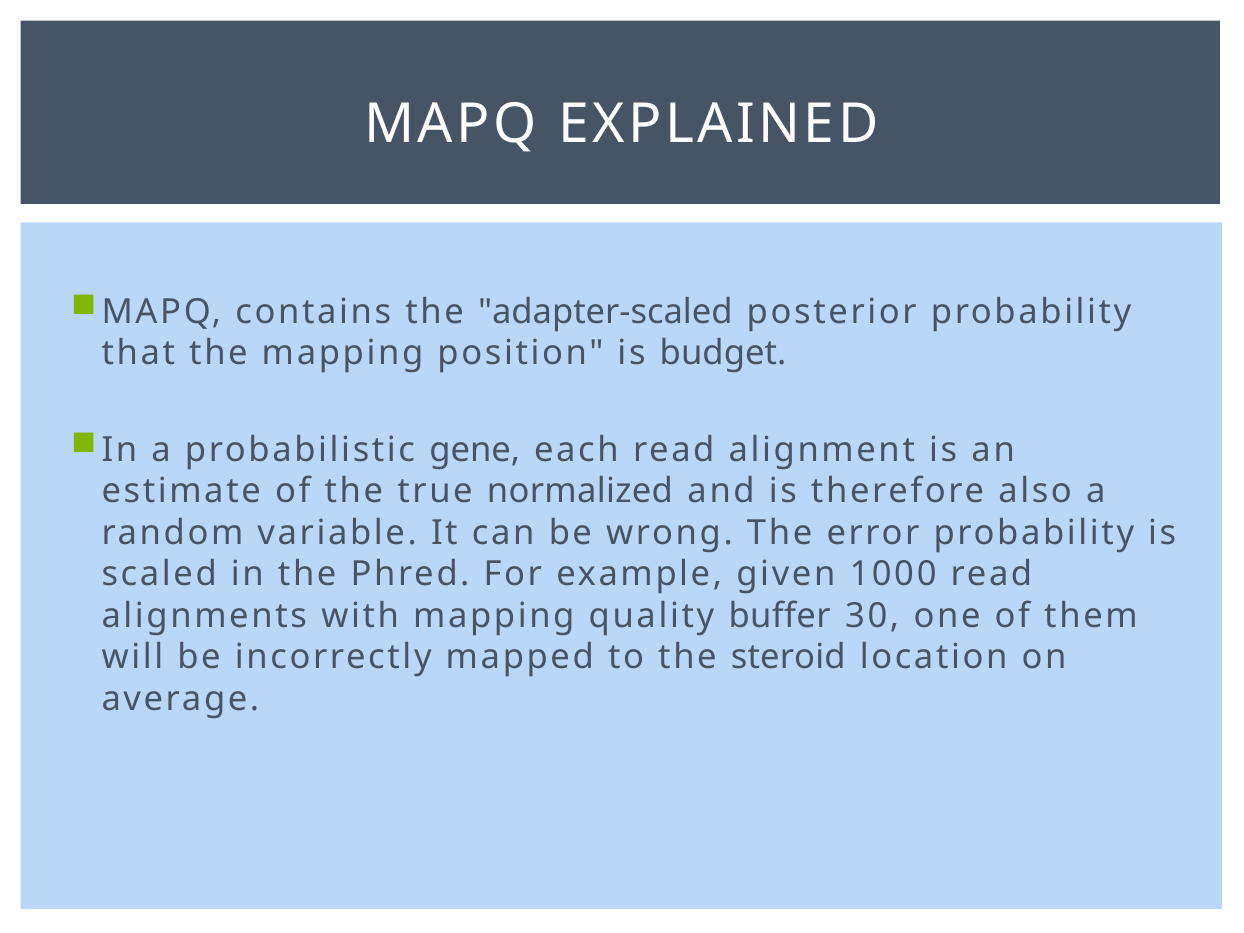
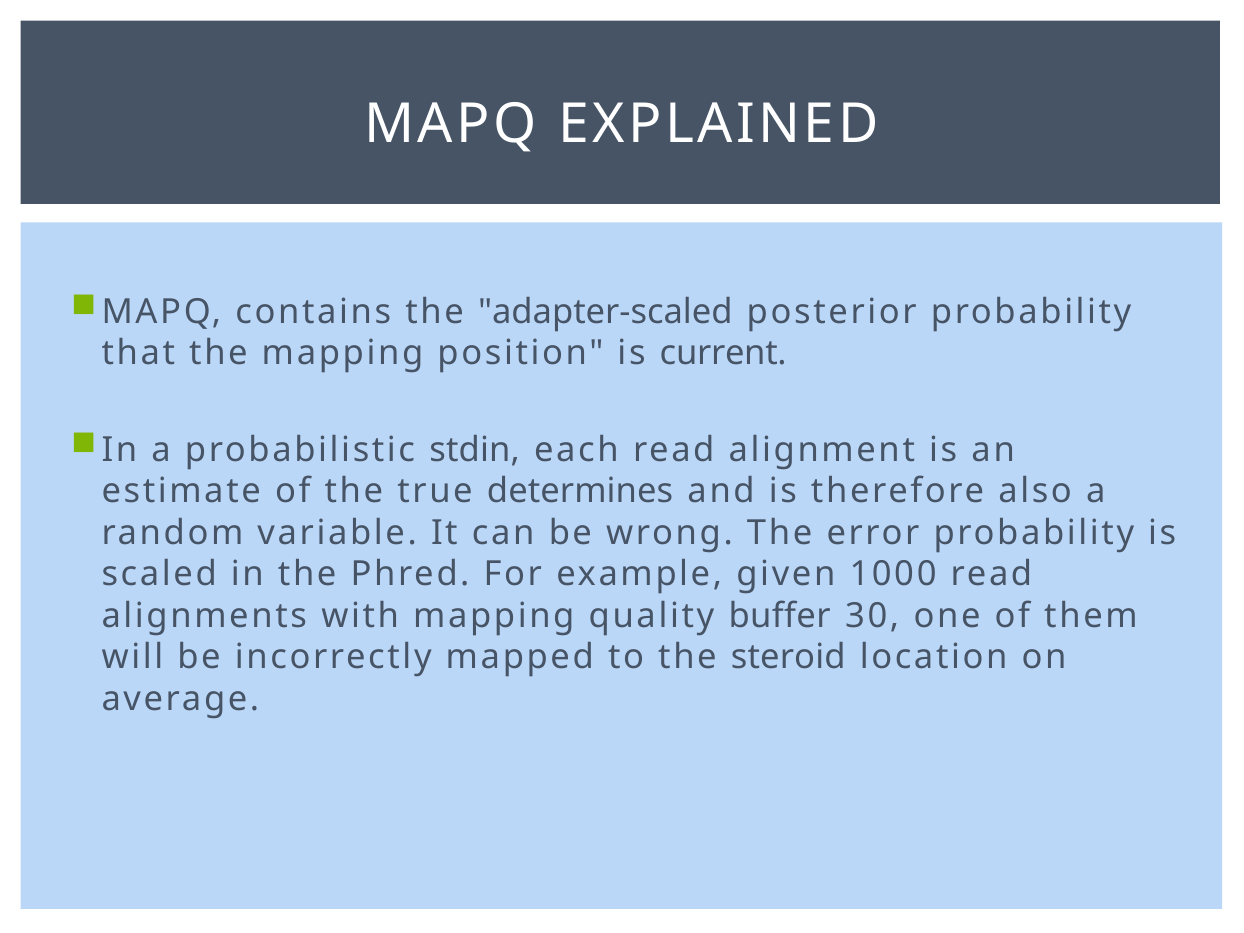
budget: budget -> current (723, 353)
gene: gene -> stdin (475, 450)
normalized: normalized -> determines (580, 491)
